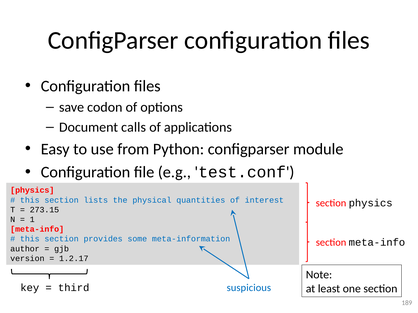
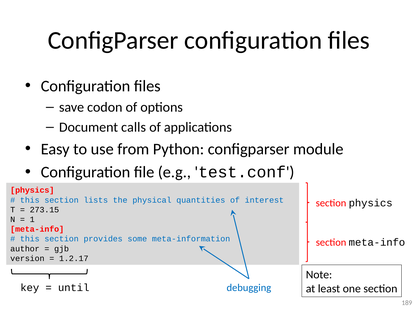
suspicious: suspicious -> debugging (249, 288)
third: third -> until (74, 288)
